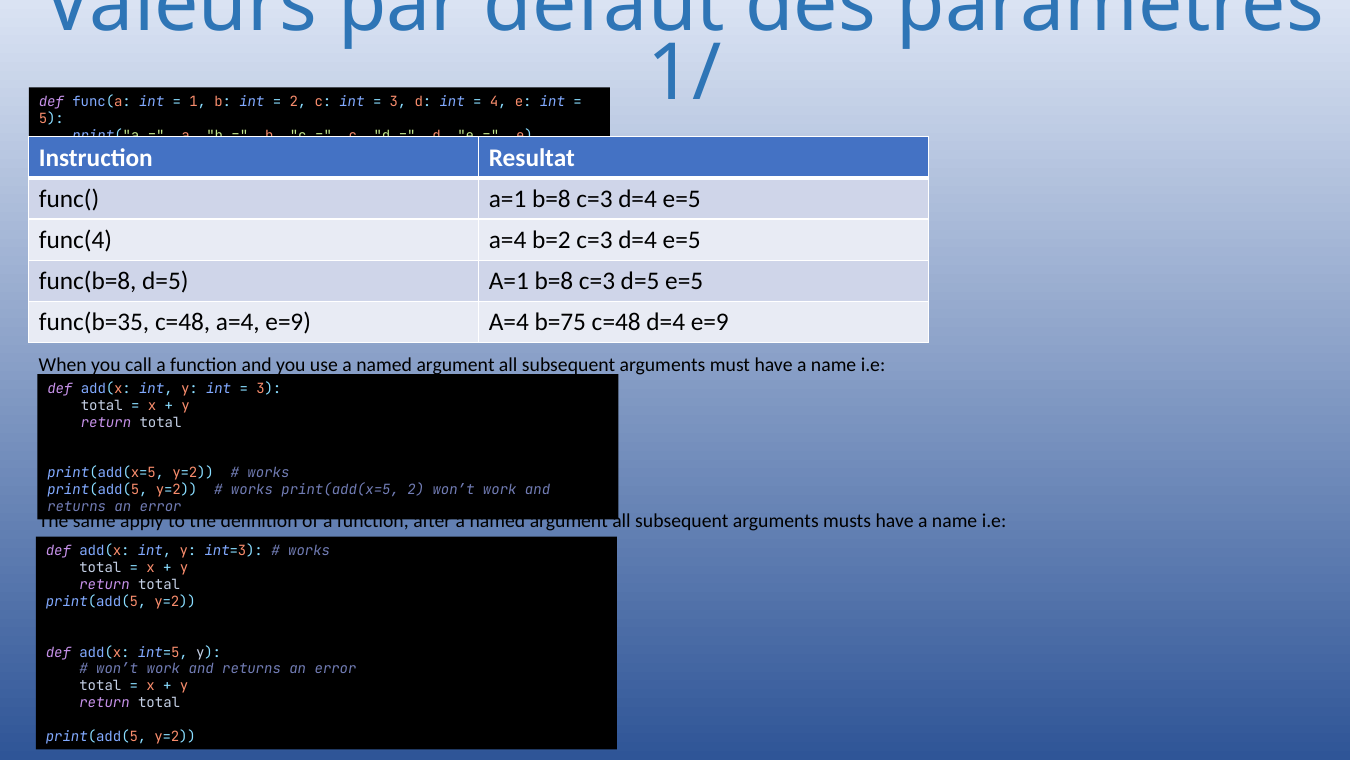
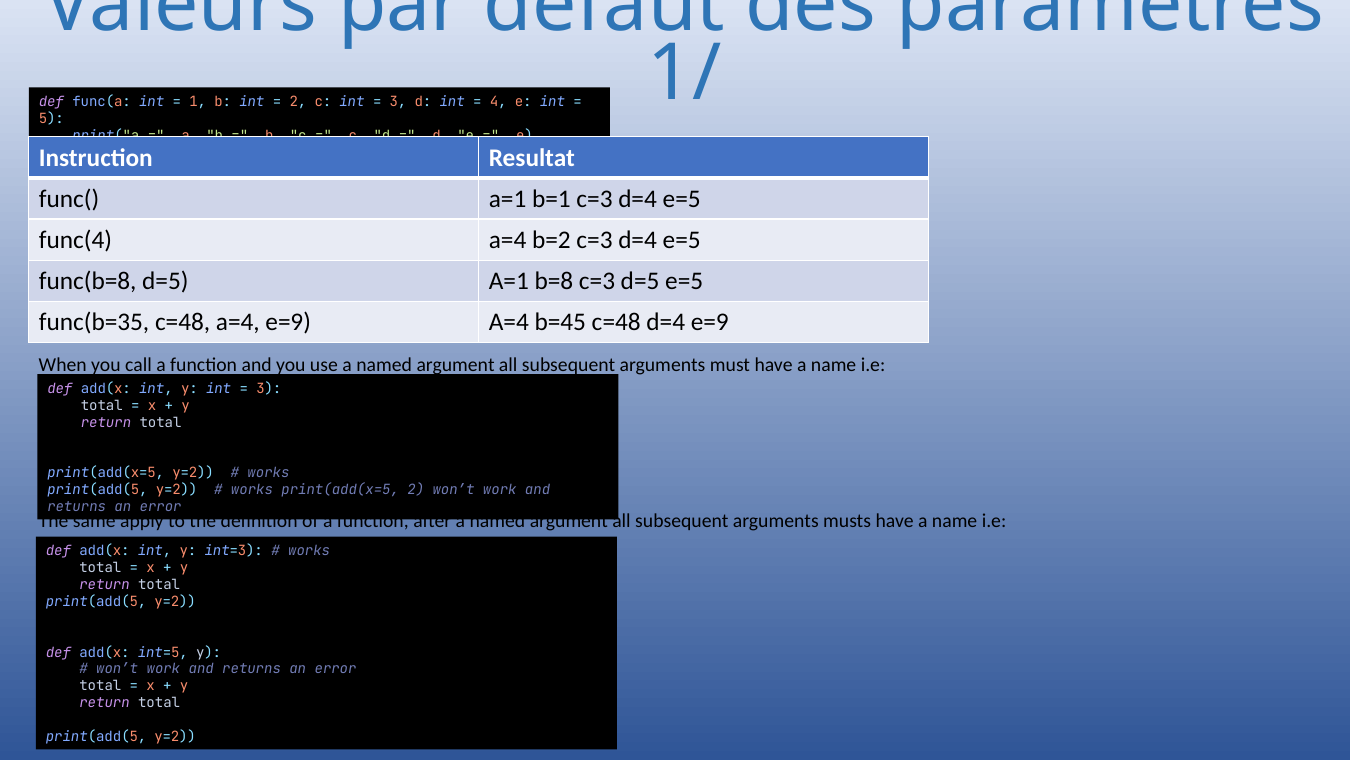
func( a=1 b=8: b=8 -> b=1 (551, 199)
b=75: b=75 -> b=45 (560, 322)
